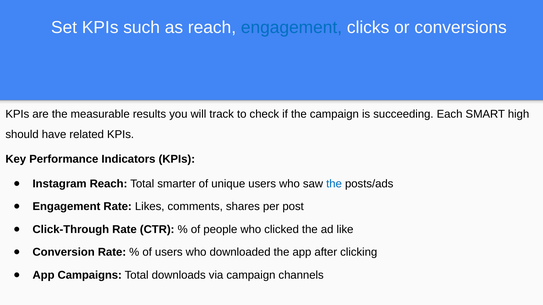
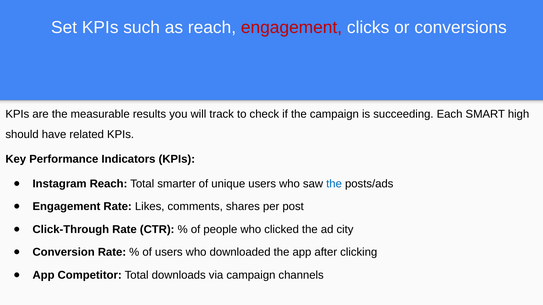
engagement colour: blue -> red (291, 27)
like: like -> city (345, 230)
Campaigns: Campaigns -> Competitor (90, 275)
